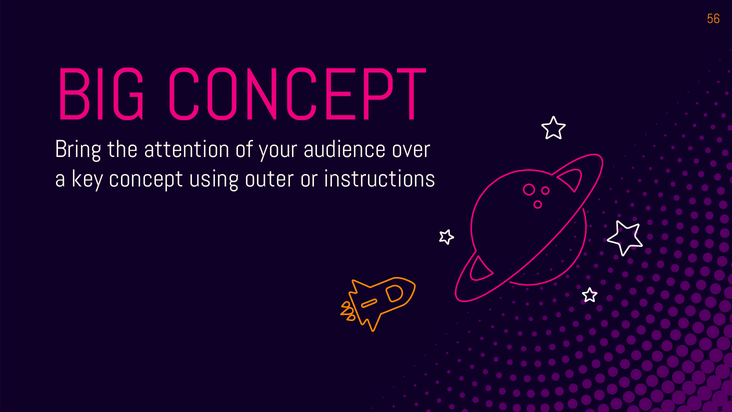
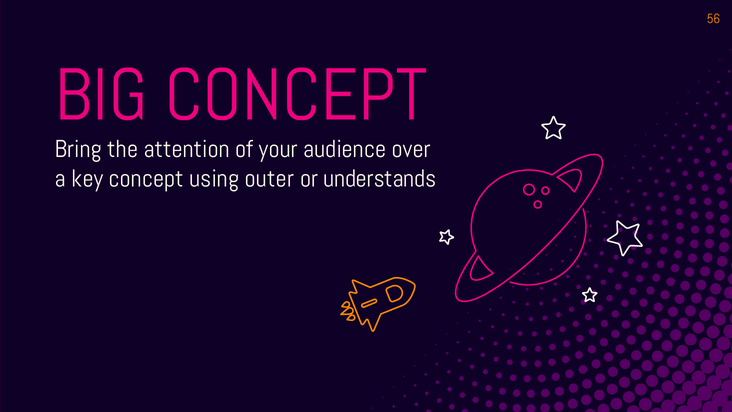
instructions: instructions -> understands (380, 178)
